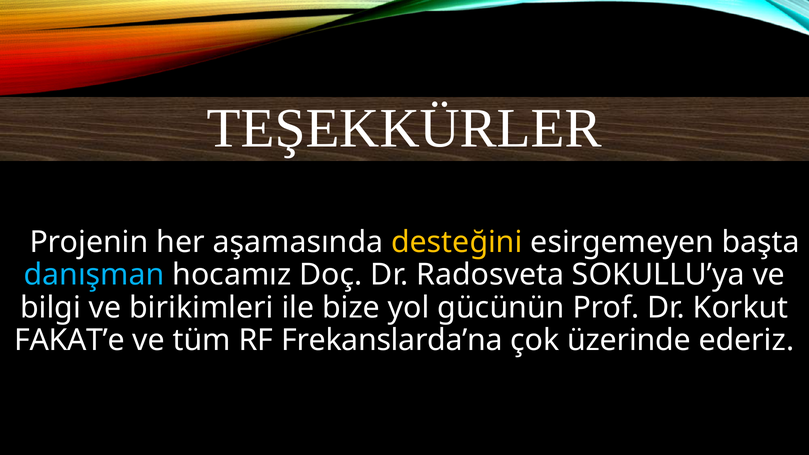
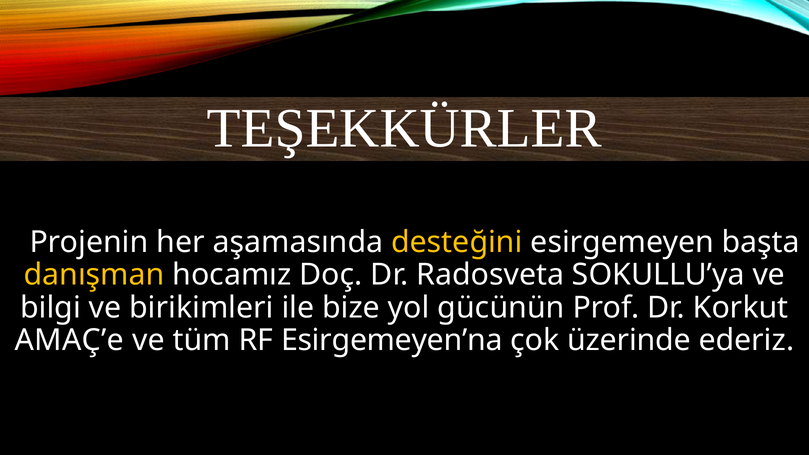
danışman colour: light blue -> yellow (94, 275)
FAKAT’e: FAKAT’e -> AMAÇ’e (69, 340)
Frekanslarda’na: Frekanslarda’na -> Esirgemeyen’na (392, 340)
